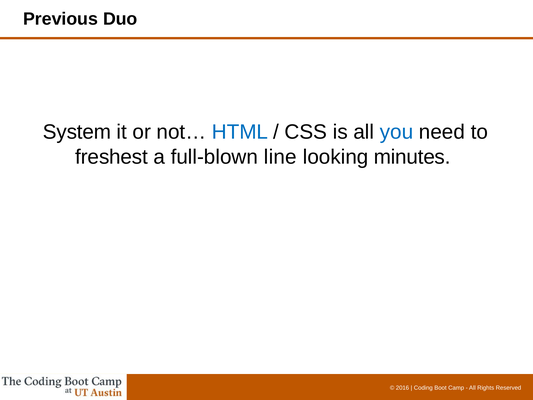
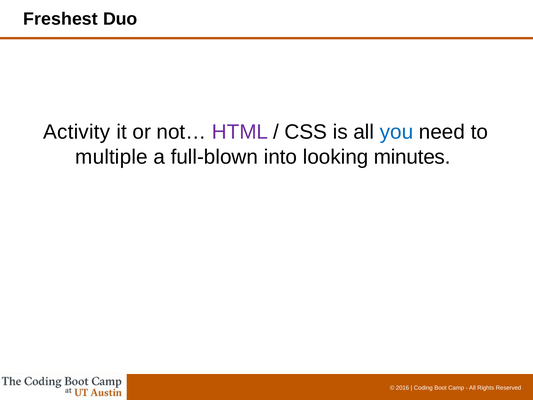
Previous: Previous -> Freshest (61, 19)
System: System -> Activity (77, 132)
HTML colour: blue -> purple (240, 132)
freshest: freshest -> multiple (111, 157)
line: line -> into (280, 157)
